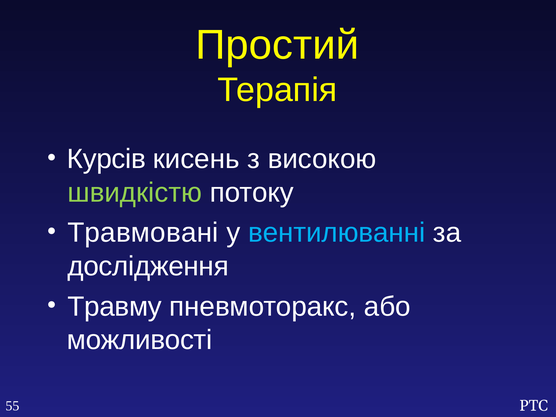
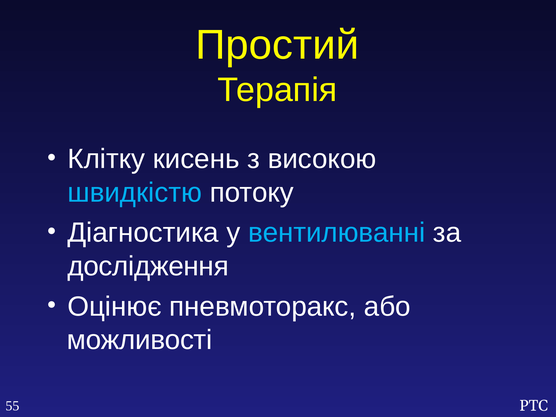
Курсів: Курсів -> Клітку (106, 159)
швидкістю colour: light green -> light blue (135, 192)
Травмовані: Травмовані -> Діагностика (143, 233)
Травму: Травму -> Оцінює (114, 306)
